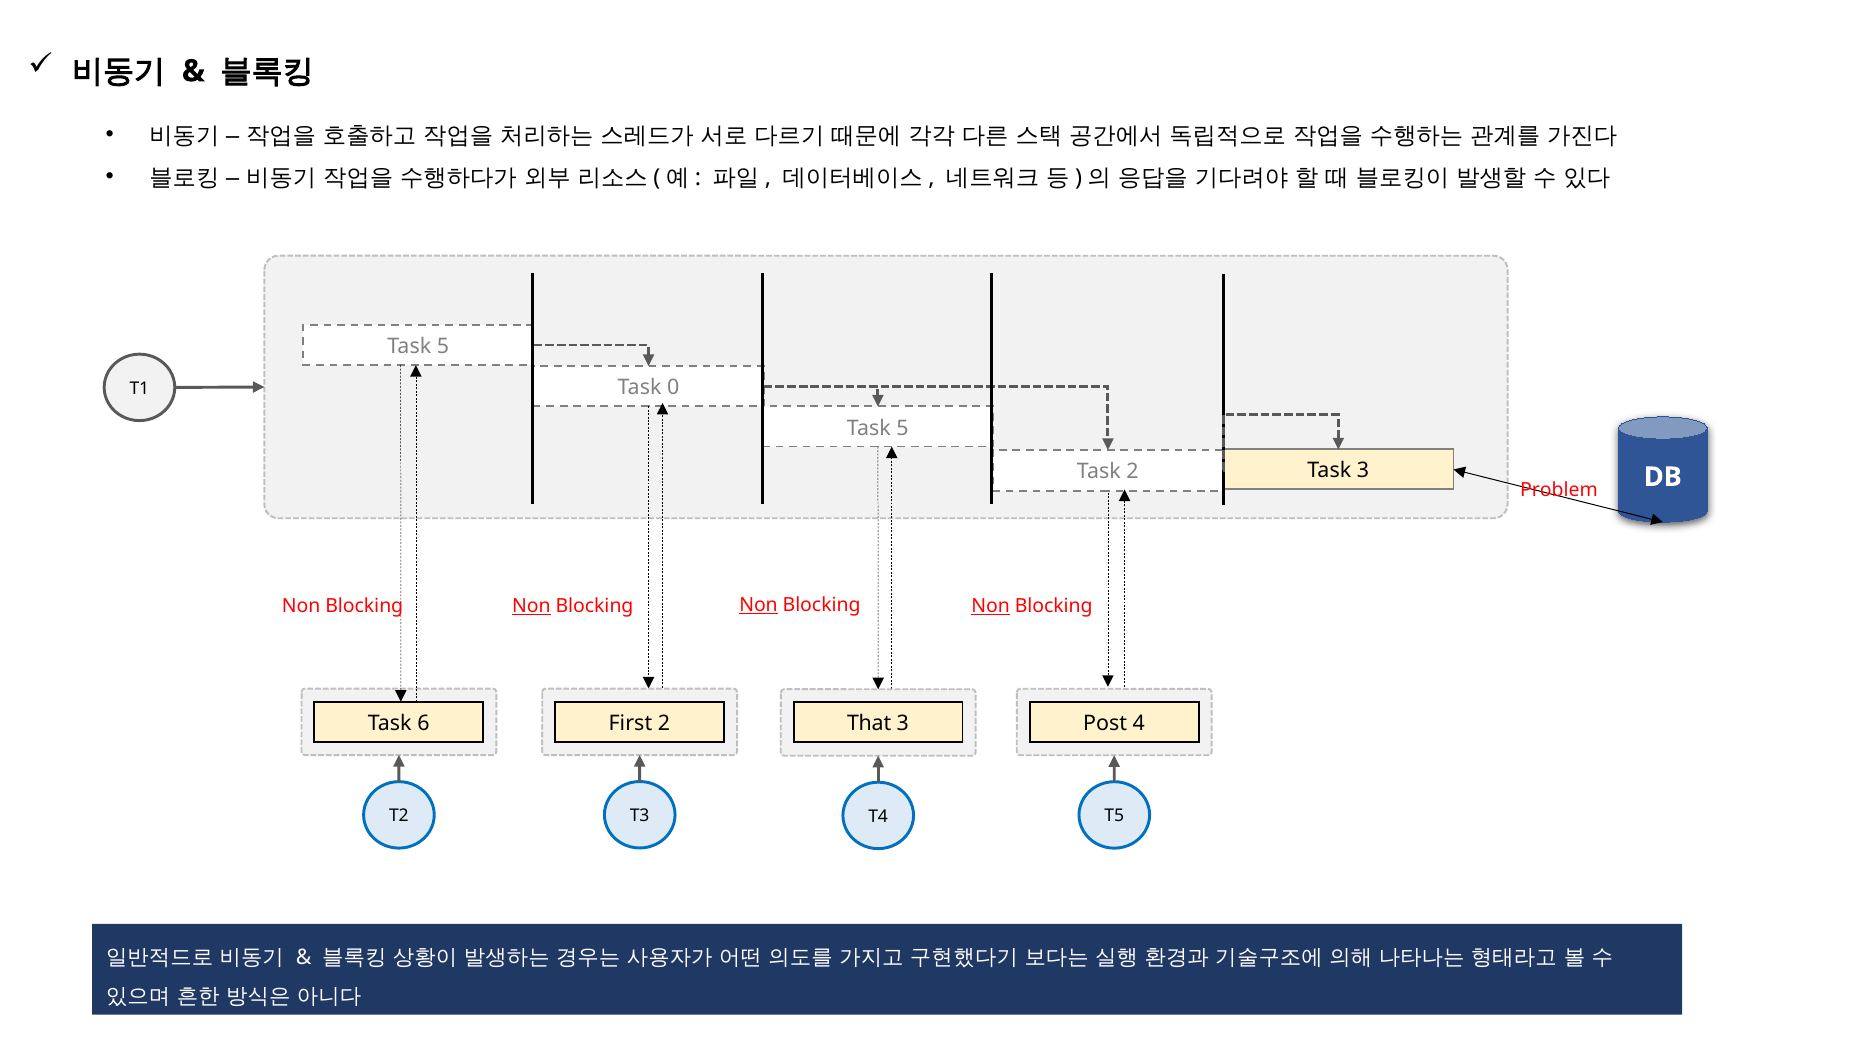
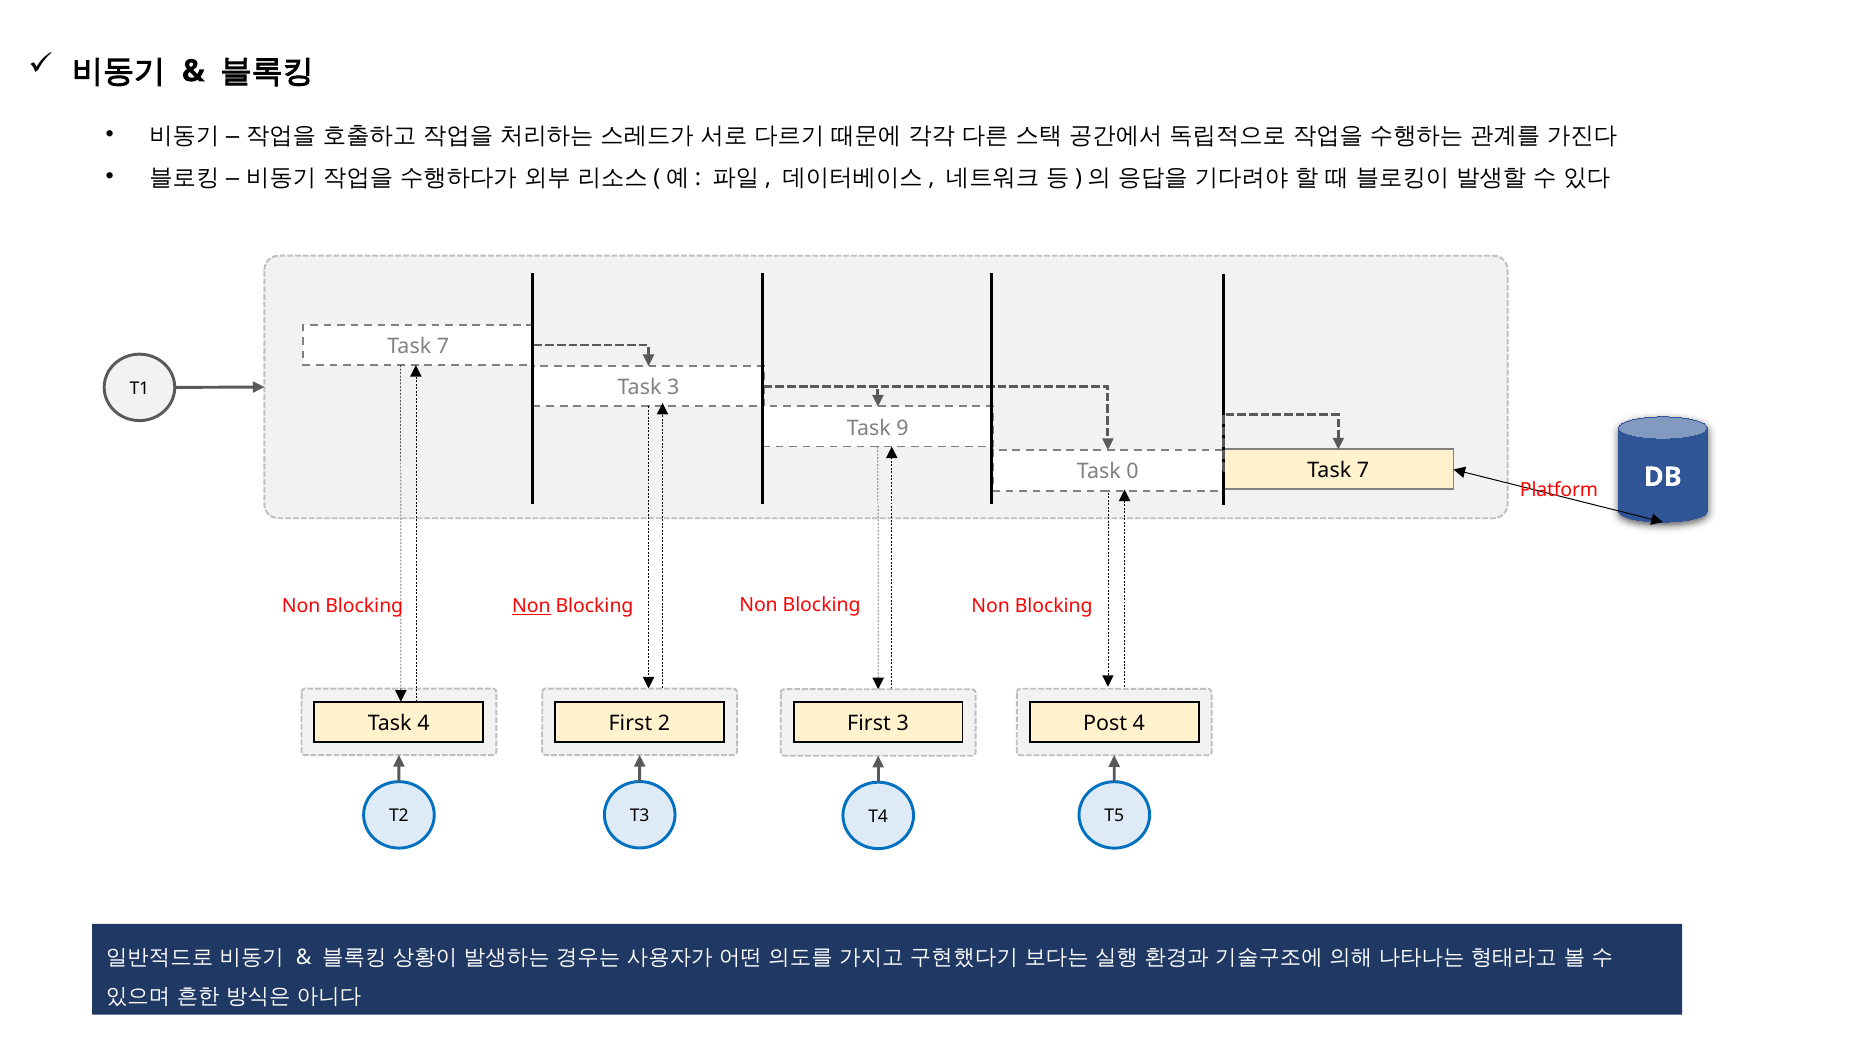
5: 5 -> 7 (443, 347)
Task 0: 0 -> 3 (673, 388)
5: 5 -> 9 (903, 428)
Task 2: 2 -> 0 (1133, 472)
3: 3 -> 7 (1363, 471)
Problem: Problem -> Platform (1559, 491)
Non underline: present -> none (759, 606)
Non underline: present -> none (991, 606)
Task 6: 6 -> 4 (423, 724)
That: That -> First (869, 724)
